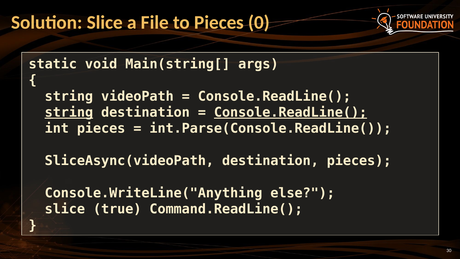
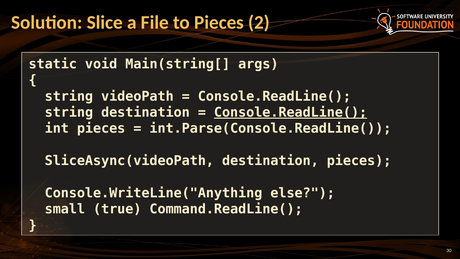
0: 0 -> 2 (259, 22)
string underline: present -> none (69, 112)
slice: slice -> small (65, 209)
